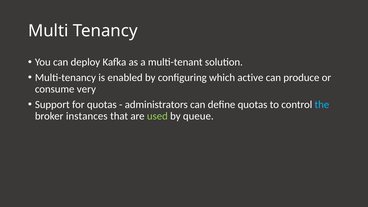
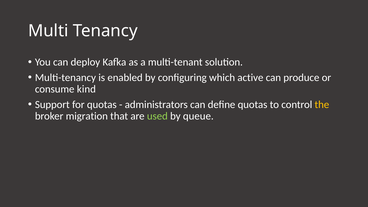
very: very -> kind (86, 89)
the colour: light blue -> yellow (322, 105)
instances: instances -> migration (87, 116)
